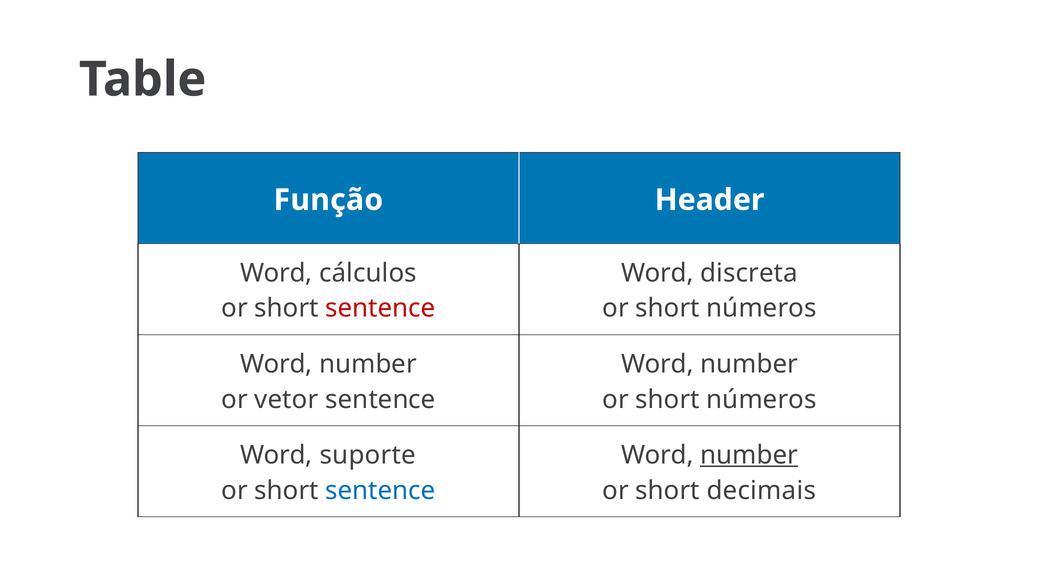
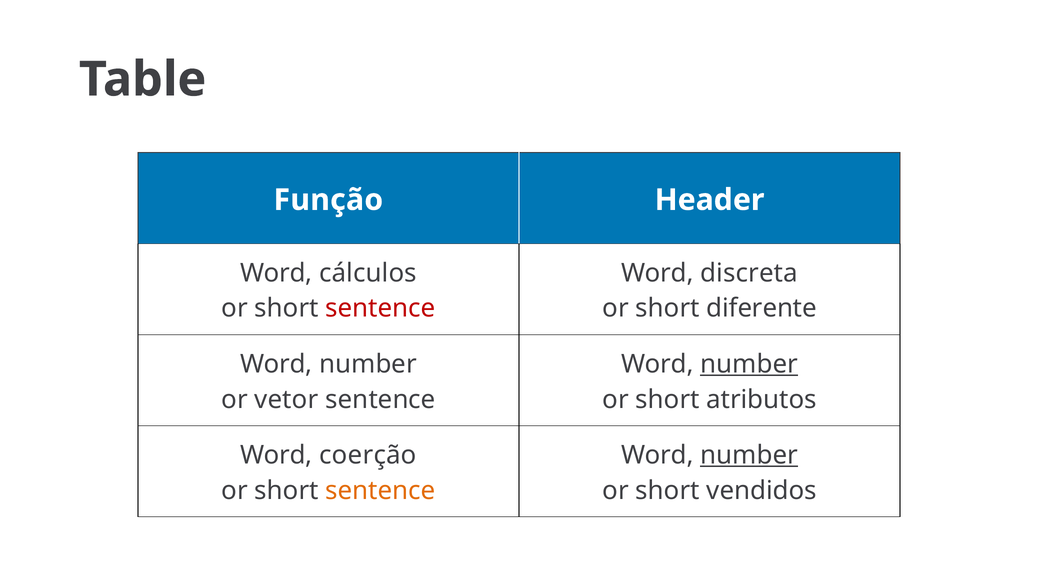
números: números -> diferente (762, 308)
number underline: none -> present (749, 364)
números: números -> atributos (762, 399)
suporte: suporte -> coerção (368, 455)
sentence colour: blue -> orange (380, 490)
decimais: decimais -> vendidos (762, 490)
